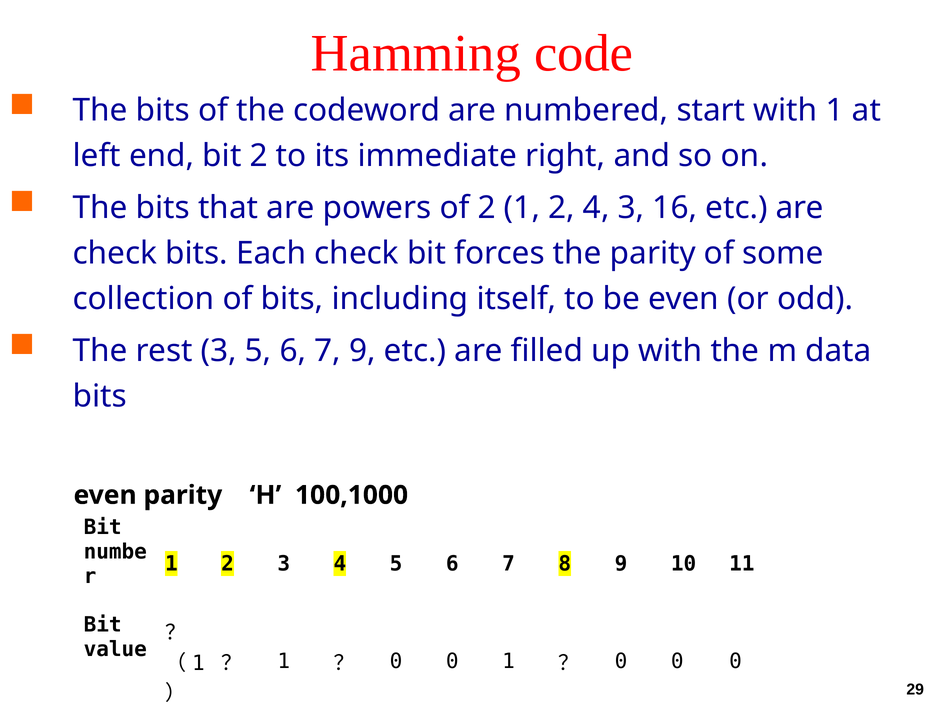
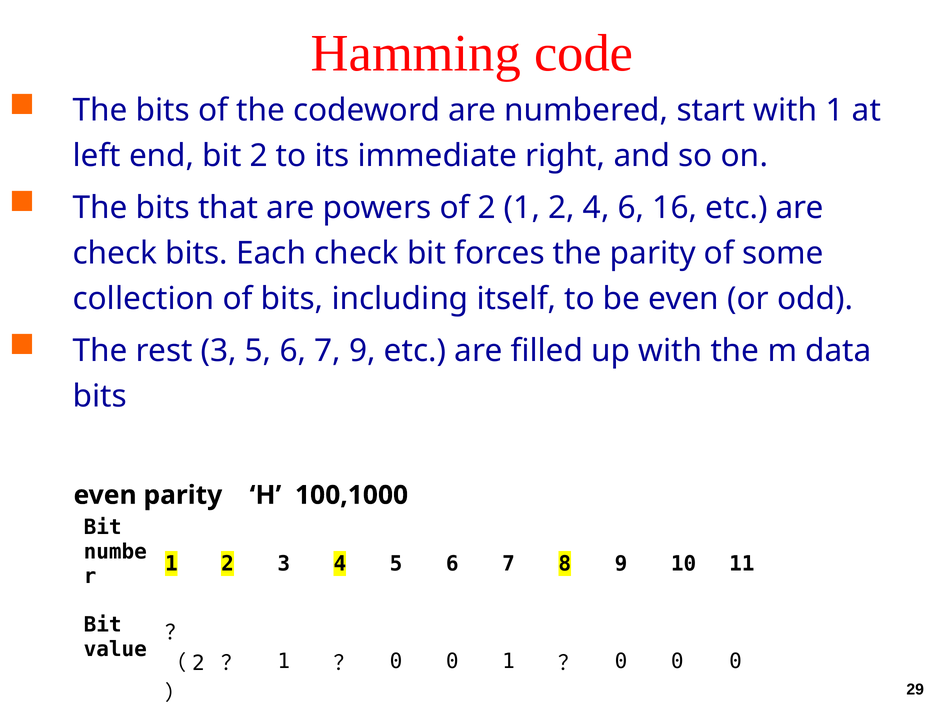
4 3: 3 -> 6 (631, 208)
1: 1 -> 2 (198, 663)
